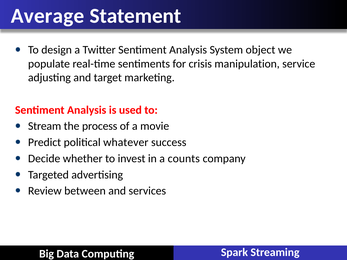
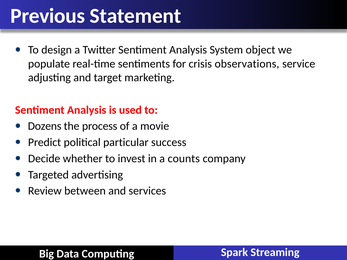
Average: Average -> Previous (48, 16)
manipulation: manipulation -> observations (247, 64)
Stream: Stream -> Dozens (45, 126)
whatever: whatever -> particular (126, 142)
